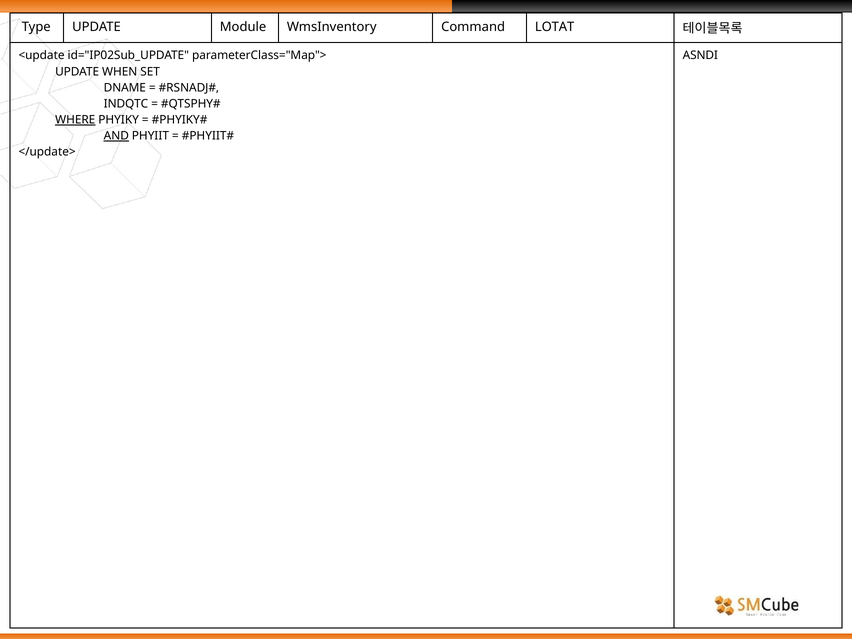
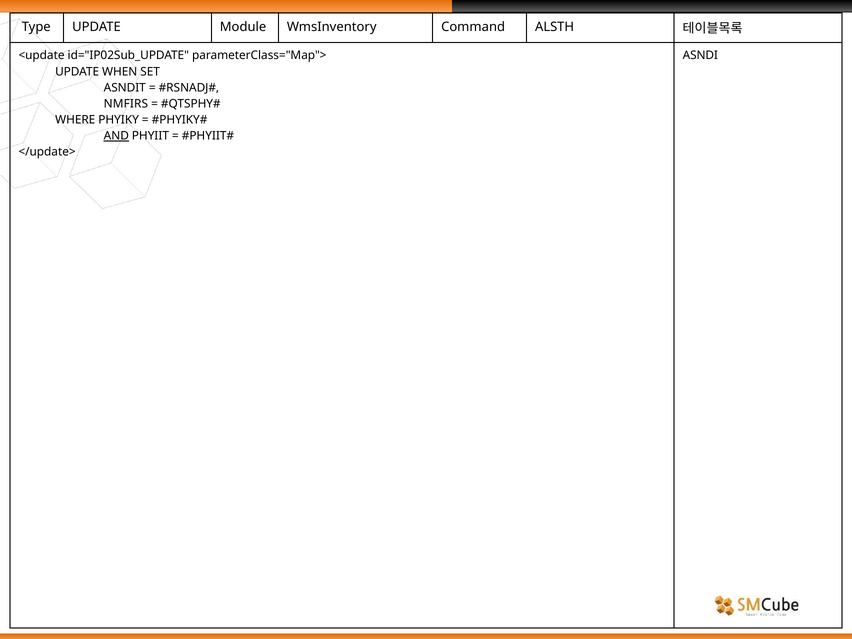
LOTAT: LOTAT -> ALSTH (555, 27)
DNAME: DNAME -> ASNDIT (125, 88)
INDQTC: INDQTC -> NMFIRS (126, 104)
WHERE underline: present -> none (75, 120)
